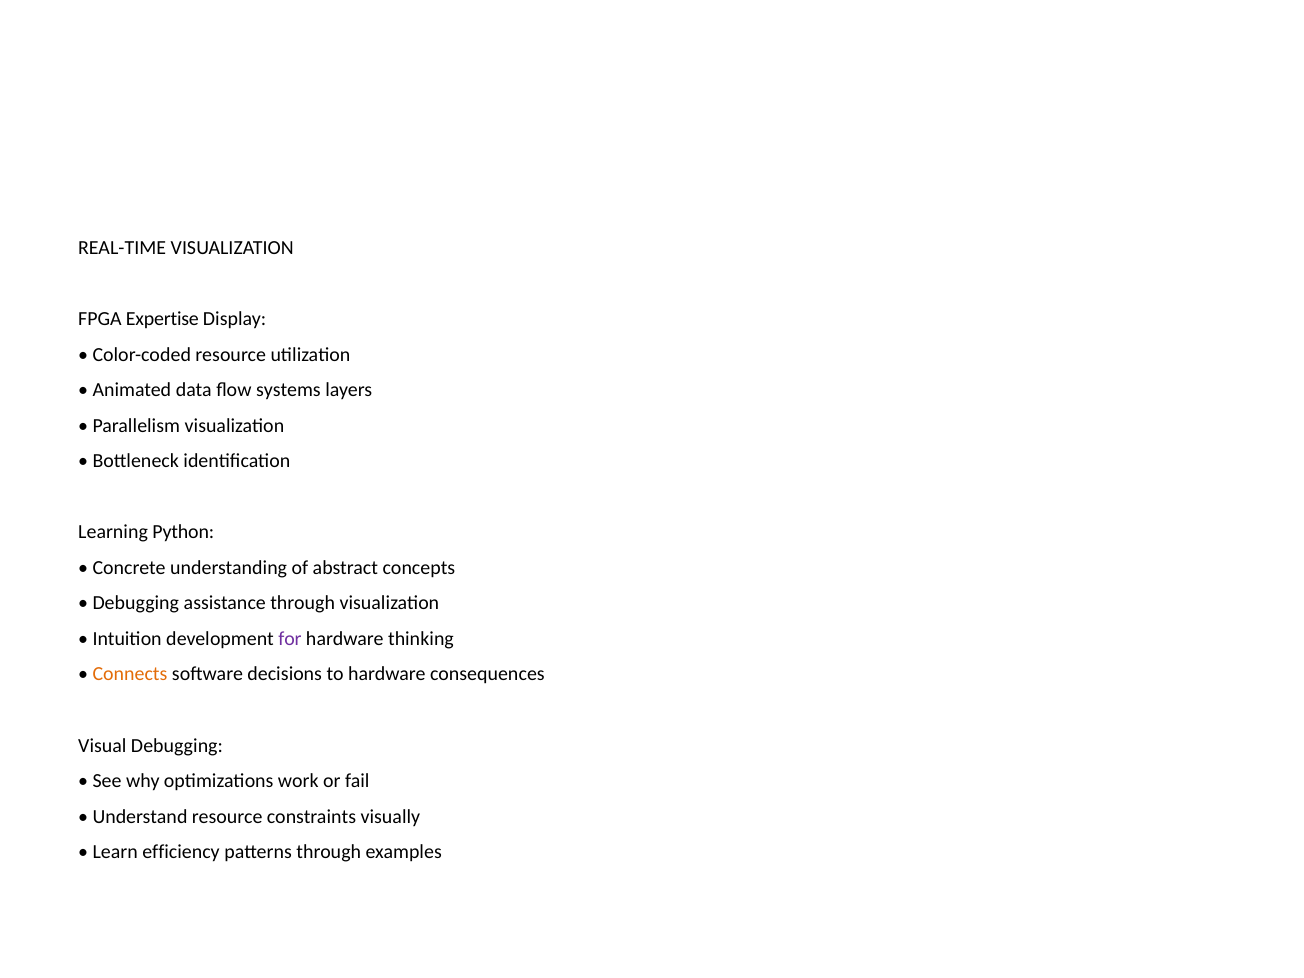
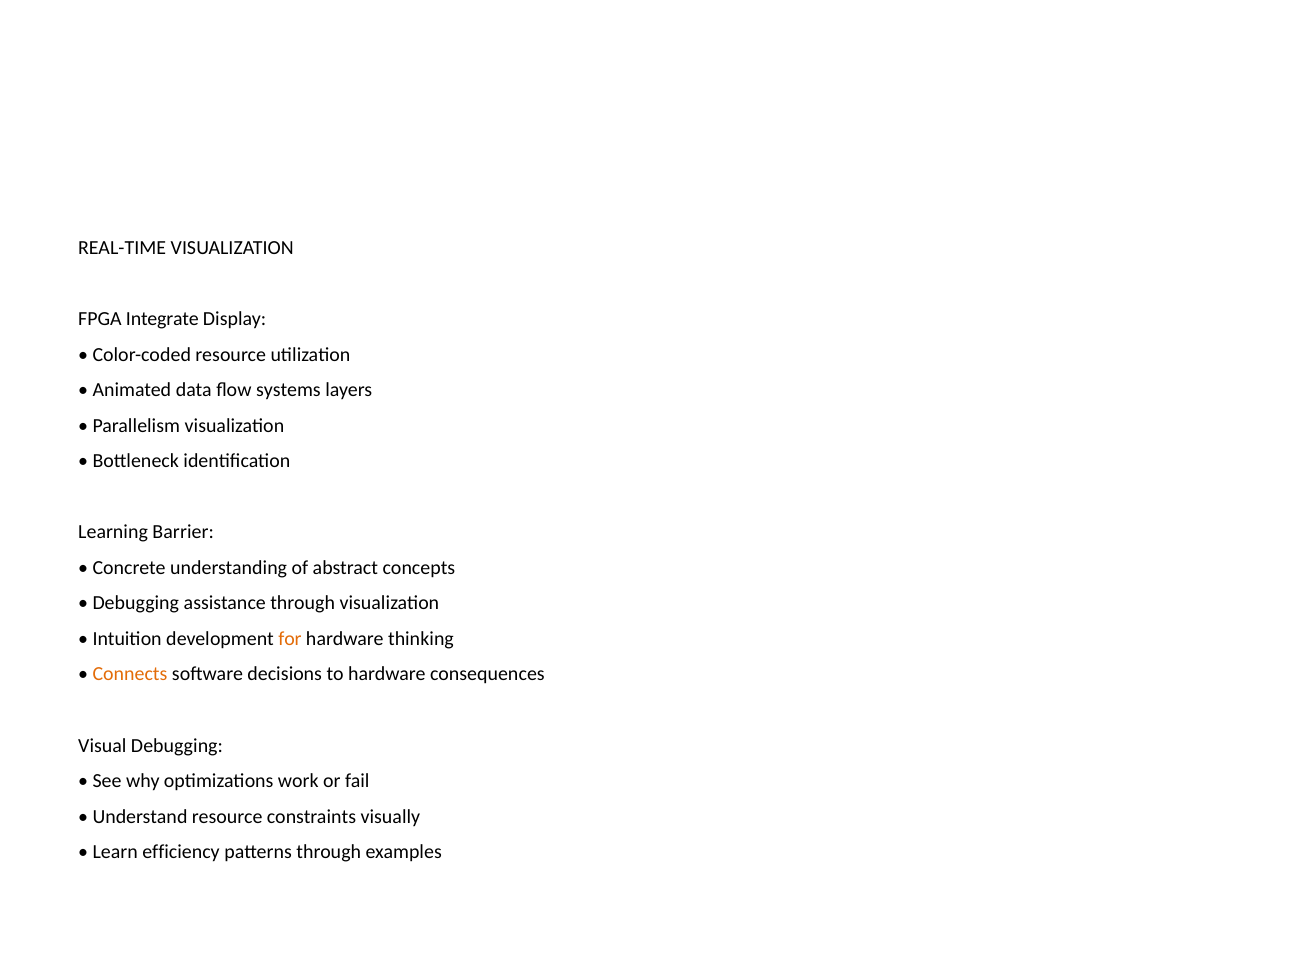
Expertise: Expertise -> Integrate (162, 319)
Python: Python -> Barrier (183, 532)
for colour: purple -> orange (290, 639)
